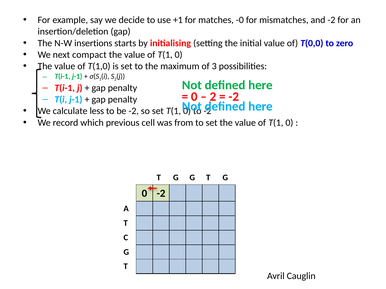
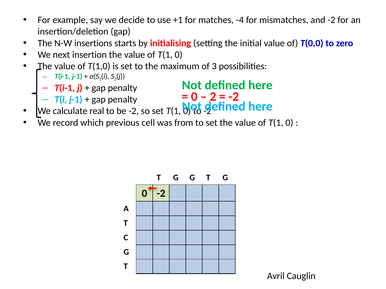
-0: -0 -> -4 (240, 20)
compact: compact -> insertion (89, 55)
less: less -> real (97, 111)
